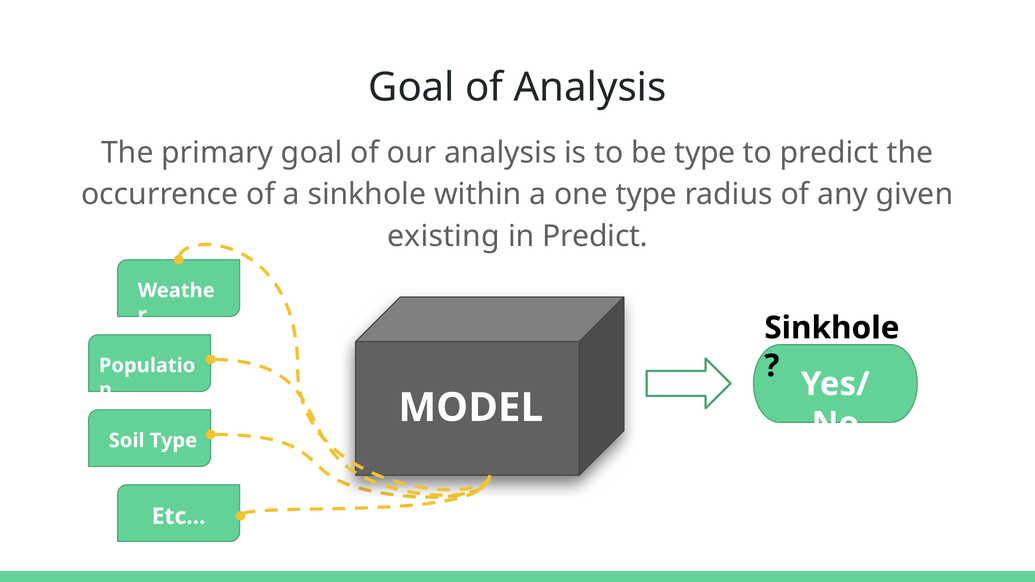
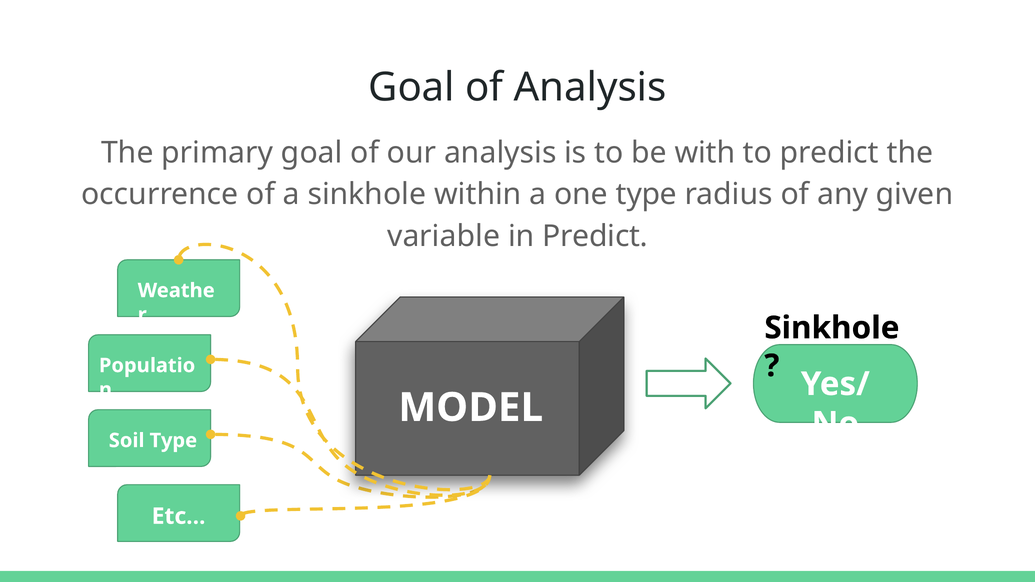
be type: type -> with (705, 153)
existing: existing -> variable (444, 236)
